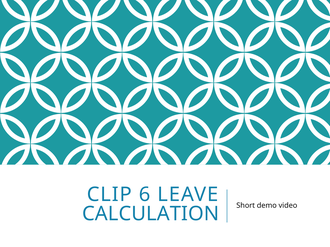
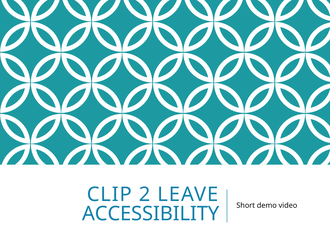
6: 6 -> 2 (145, 195)
CALCULATION: CALCULATION -> ACCESSIBILITY (151, 214)
